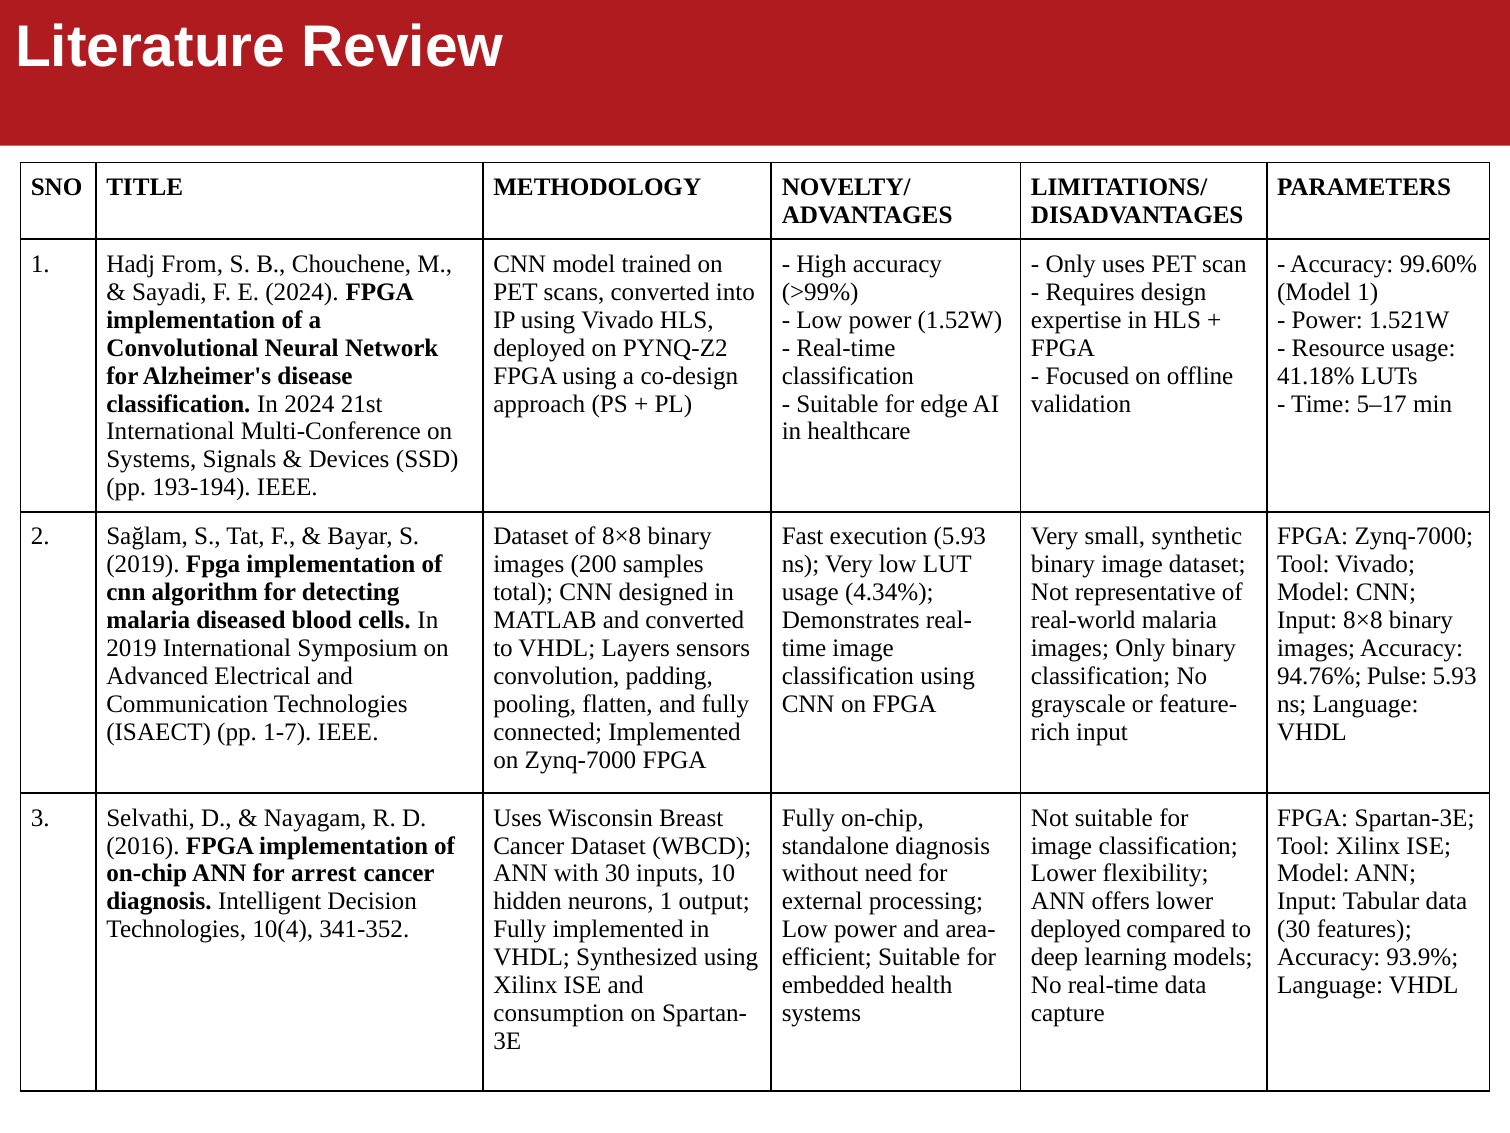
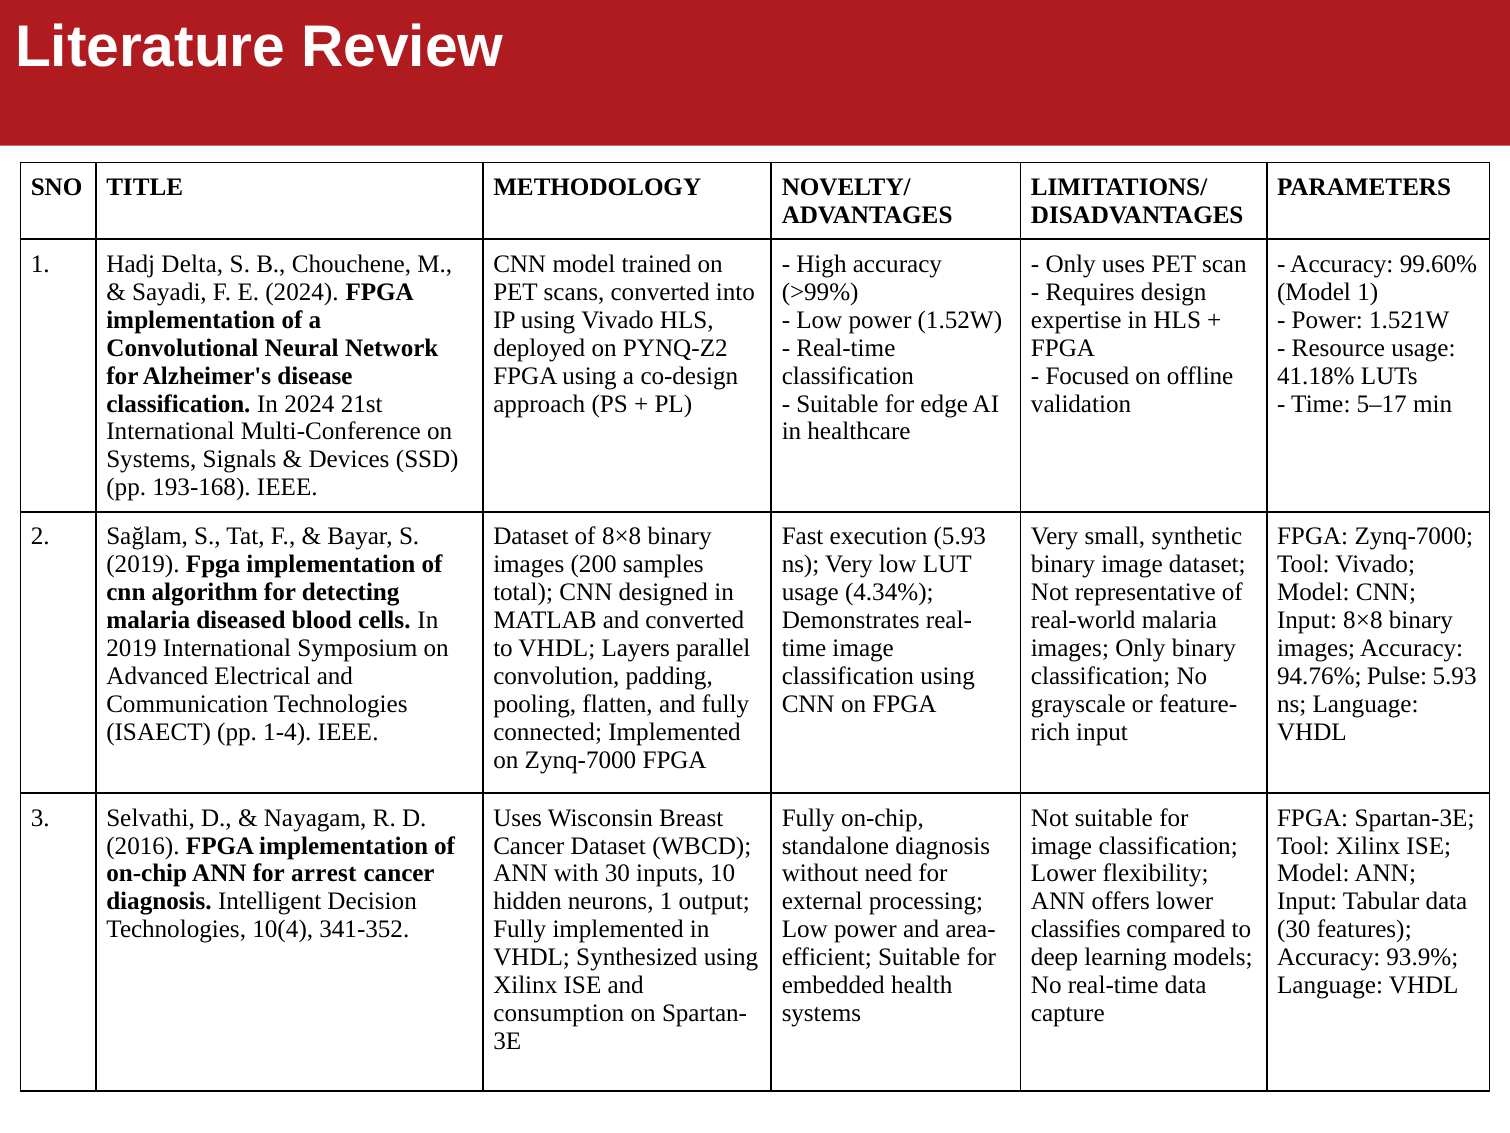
From: From -> Delta (192, 264)
193-194: 193-194 -> 193-168 (202, 487)
sensors: sensors -> parallel (713, 648)
1-7: 1-7 -> 1-4 (287, 732)
deployed: deployed -> classifies (1076, 929)
